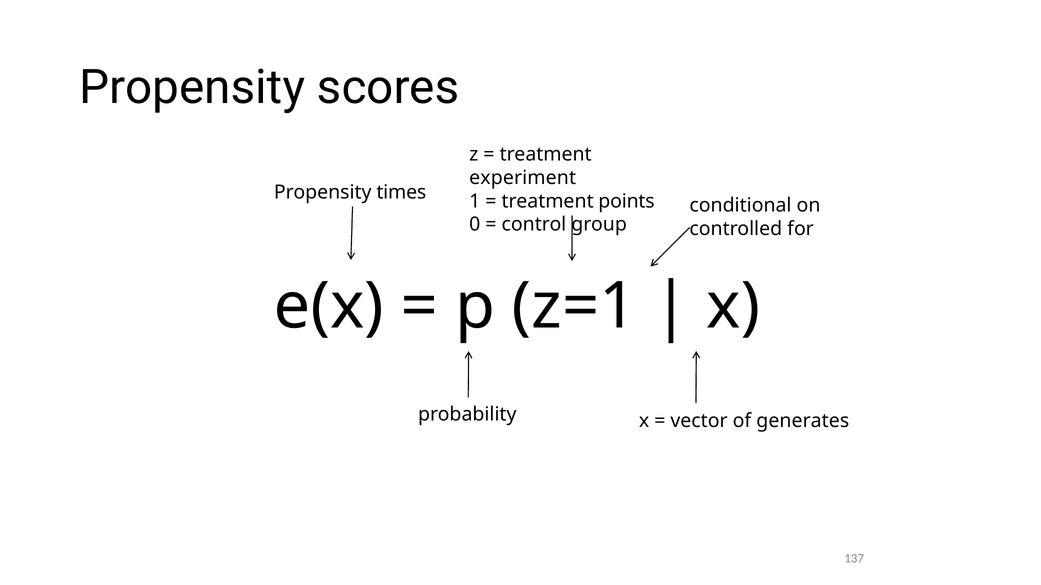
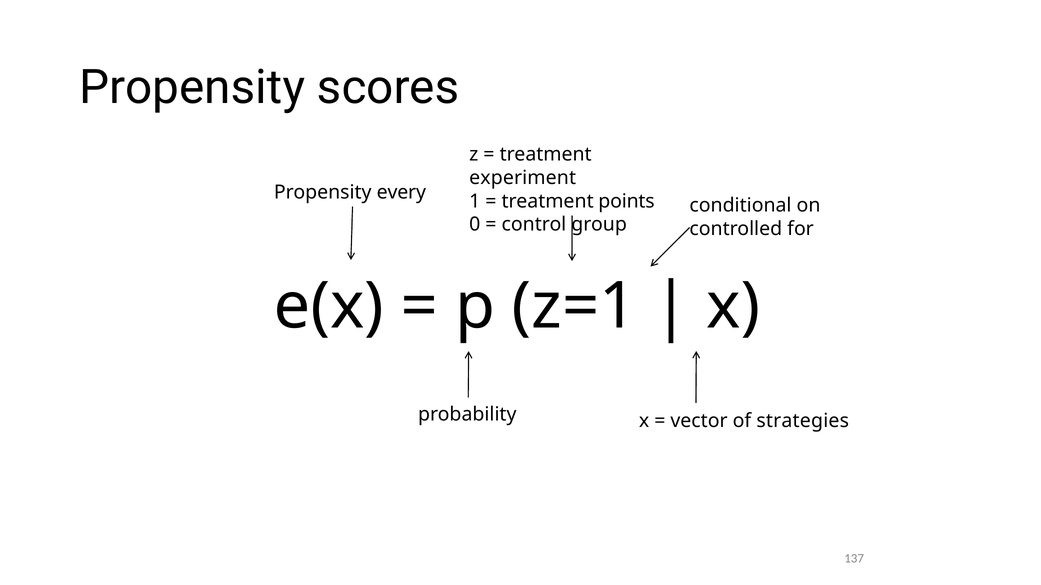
times: times -> every (401, 193)
generates: generates -> strategies (803, 421)
